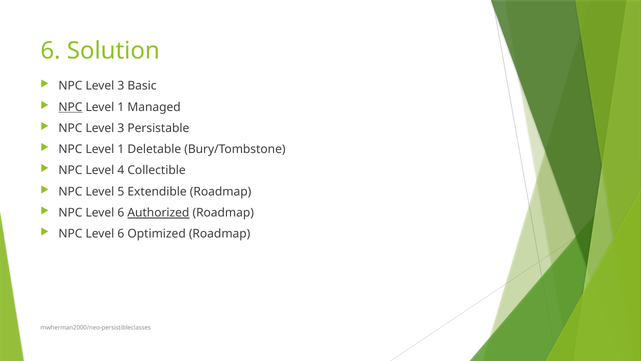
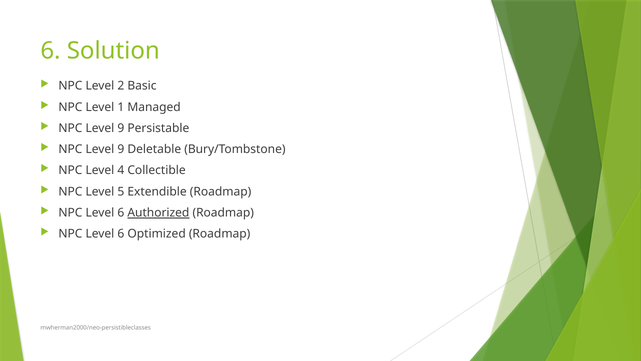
3: 3 -> 2 (121, 86)
NPC underline: present -> none (70, 107)
3: 3 -> 9 (121, 128)
1: 1 -> 9 (121, 149)
